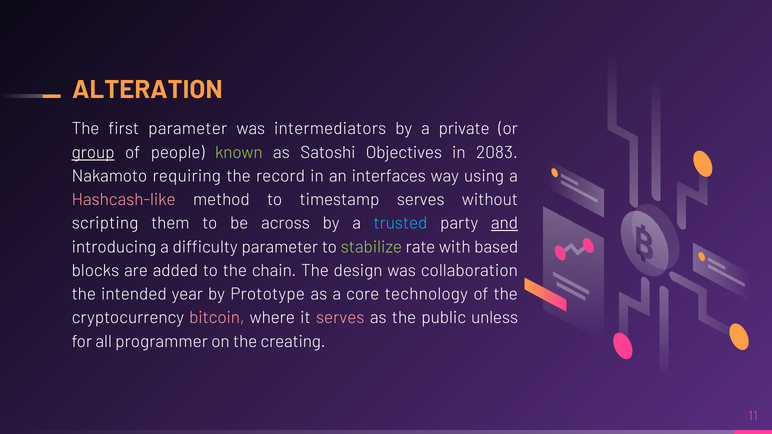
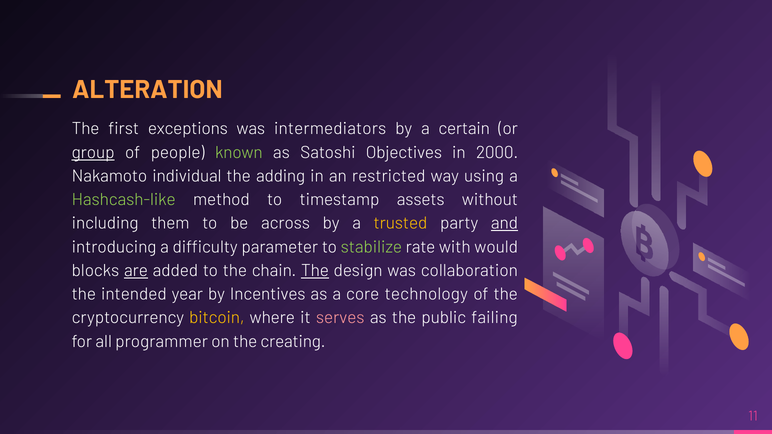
first parameter: parameter -> exceptions (188, 129)
private: private -> certain (464, 129)
2083: 2083 -> 2000 (497, 153)
requiring: requiring -> individual (187, 176)
record: record -> adding (281, 176)
interfaces: interfaces -> restricted (389, 176)
Hashcash-like colour: pink -> light green (124, 200)
timestamp serves: serves -> assets (421, 200)
scripting: scripting -> including (105, 223)
trusted colour: light blue -> yellow (400, 223)
based: based -> would (496, 247)
are underline: none -> present (136, 271)
The underline: none -> present (315, 271)
Prototype: Prototype -> Incentives (268, 294)
bitcoin colour: pink -> yellow (217, 318)
unless: unless -> failing (494, 318)
